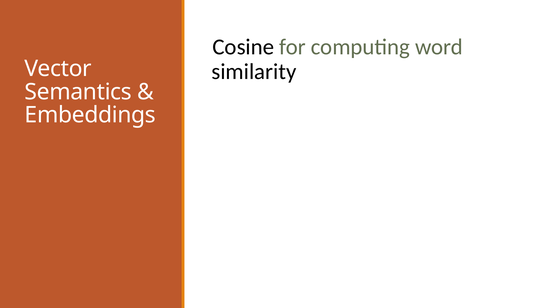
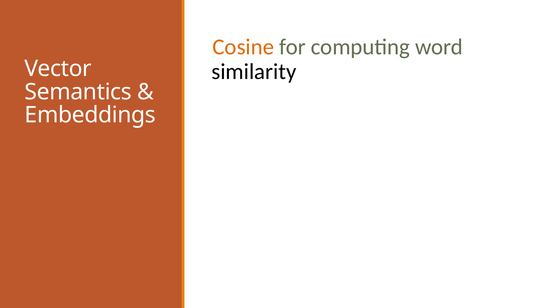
Cosine colour: black -> orange (243, 47)
